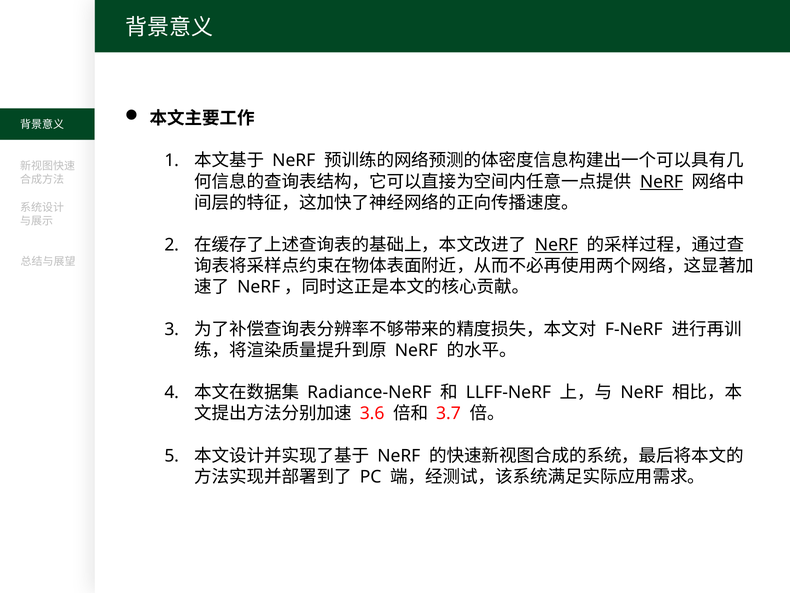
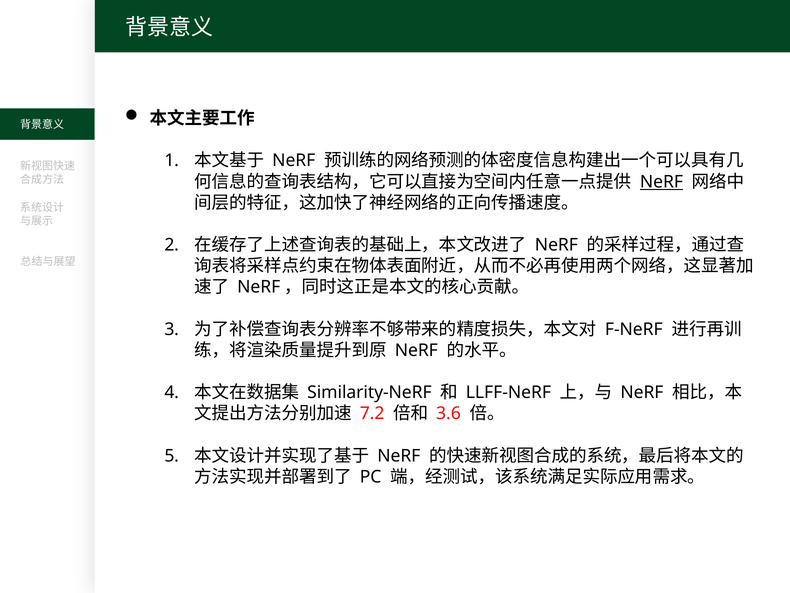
NeRF underline: present -> none (556, 245)
Radiance-NeRF: Radiance-NeRF -> Similarity-NeRF (369, 392)
3.6: 3.6 -> 7.2 (372, 413)
3.7: 3.7 -> 3.6 (448, 413)
